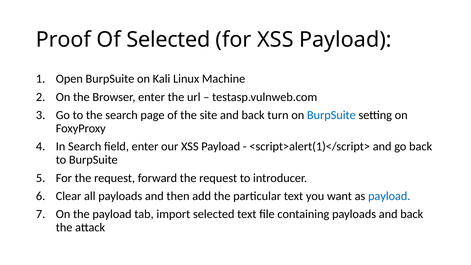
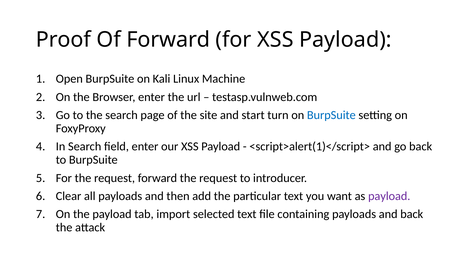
Of Selected: Selected -> Forward (168, 40)
site and back: back -> start (253, 115)
payload colour: blue -> purple (389, 196)
